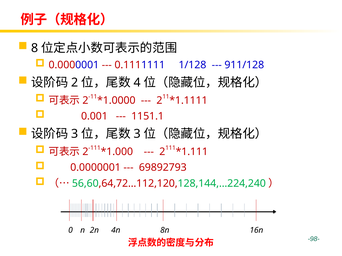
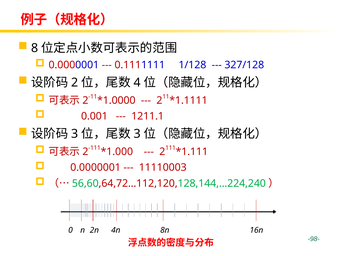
911/128: 911/128 -> 327/128 (244, 65)
1151.1: 1151.1 -> 1211.1 (148, 116)
69892793: 69892793 -> 11110003 (163, 168)
